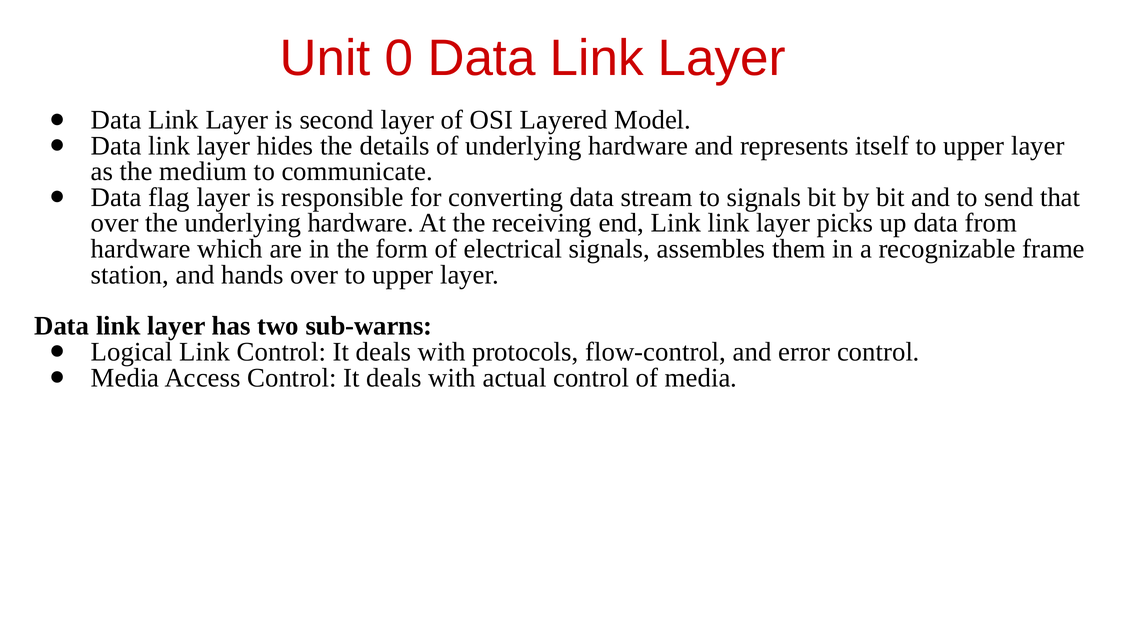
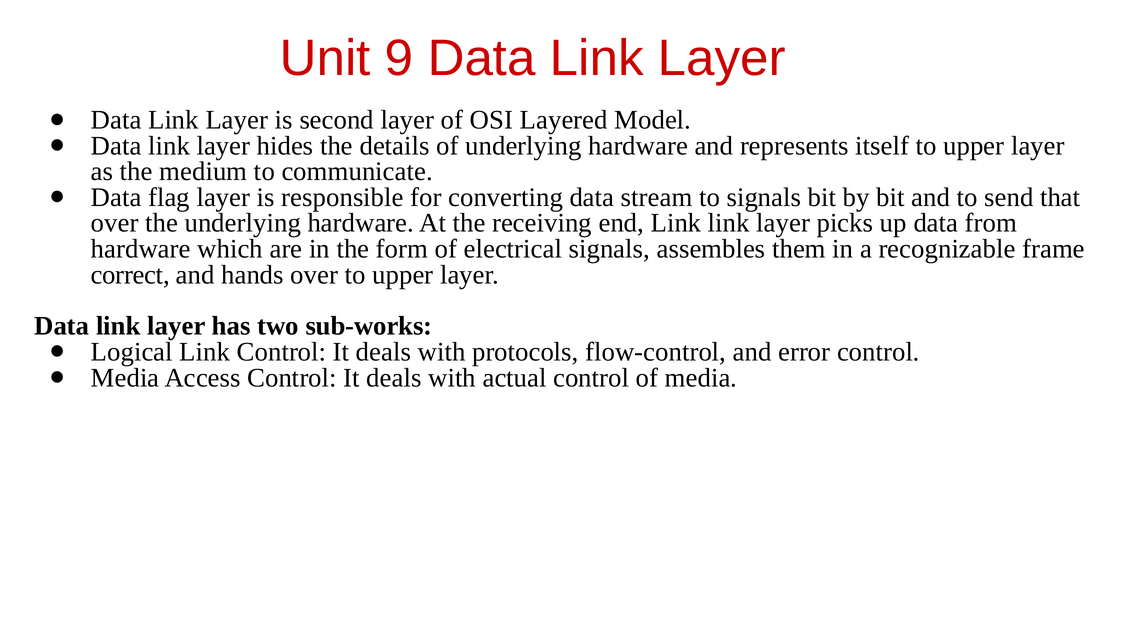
0: 0 -> 9 (399, 58)
station: station -> correct (130, 275)
sub-warns: sub-warns -> sub-works (369, 326)
